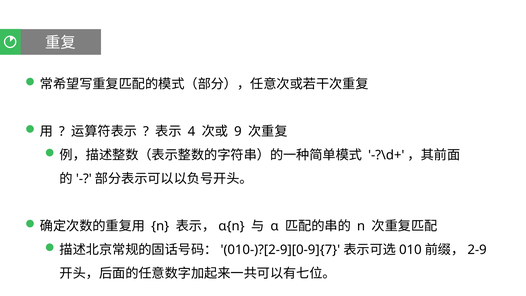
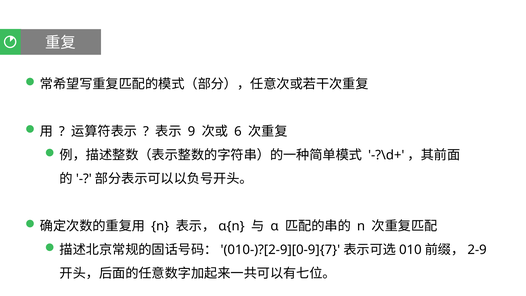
4: 4 -> 9 (191, 132)
9: 9 -> 6 (238, 132)
